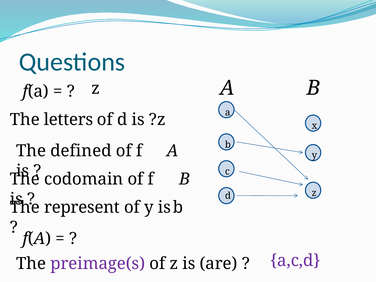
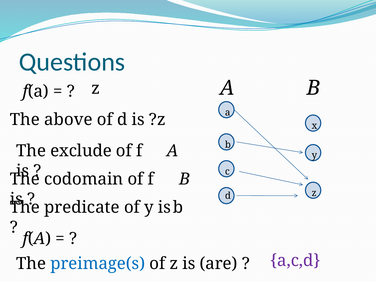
letters: letters -> above (68, 120)
defined: defined -> exclude (81, 151)
represent: represent -> predicate (82, 207)
preimage(s colour: purple -> blue (98, 264)
